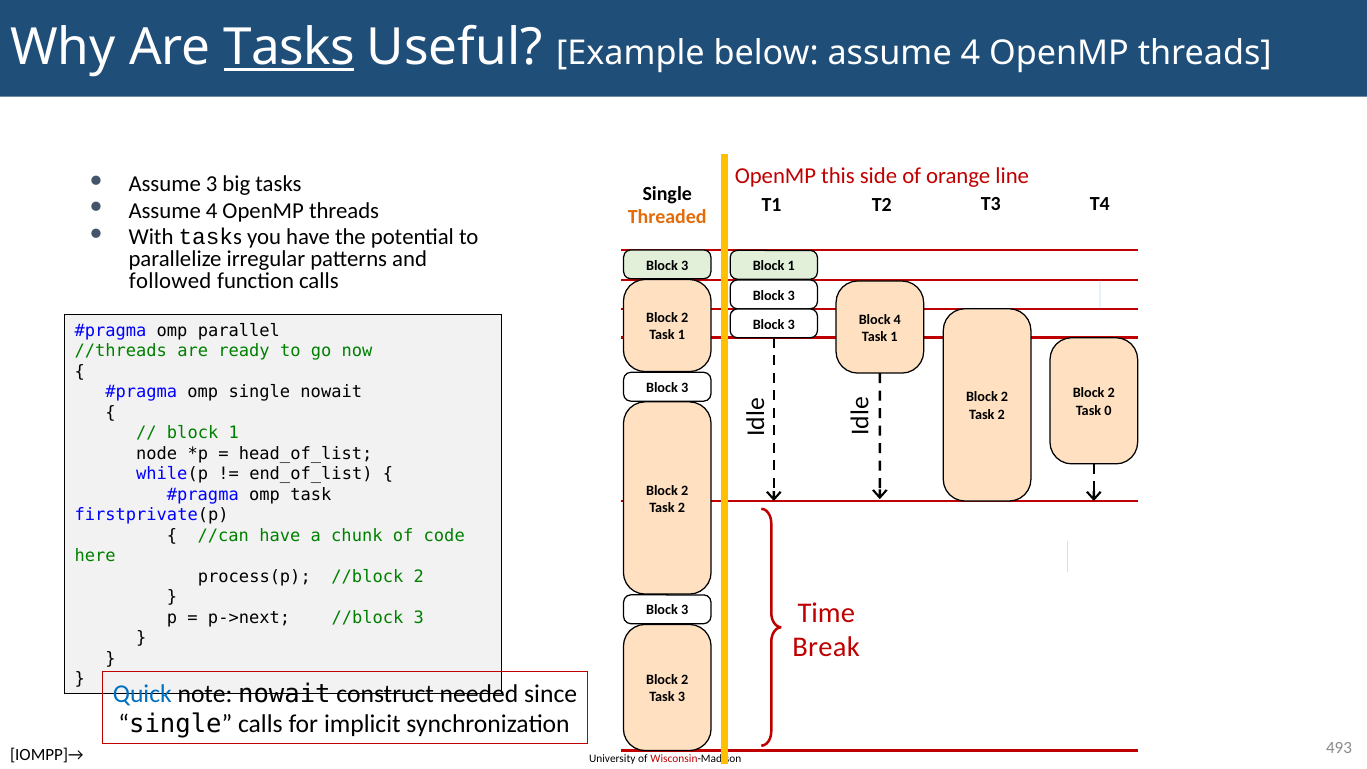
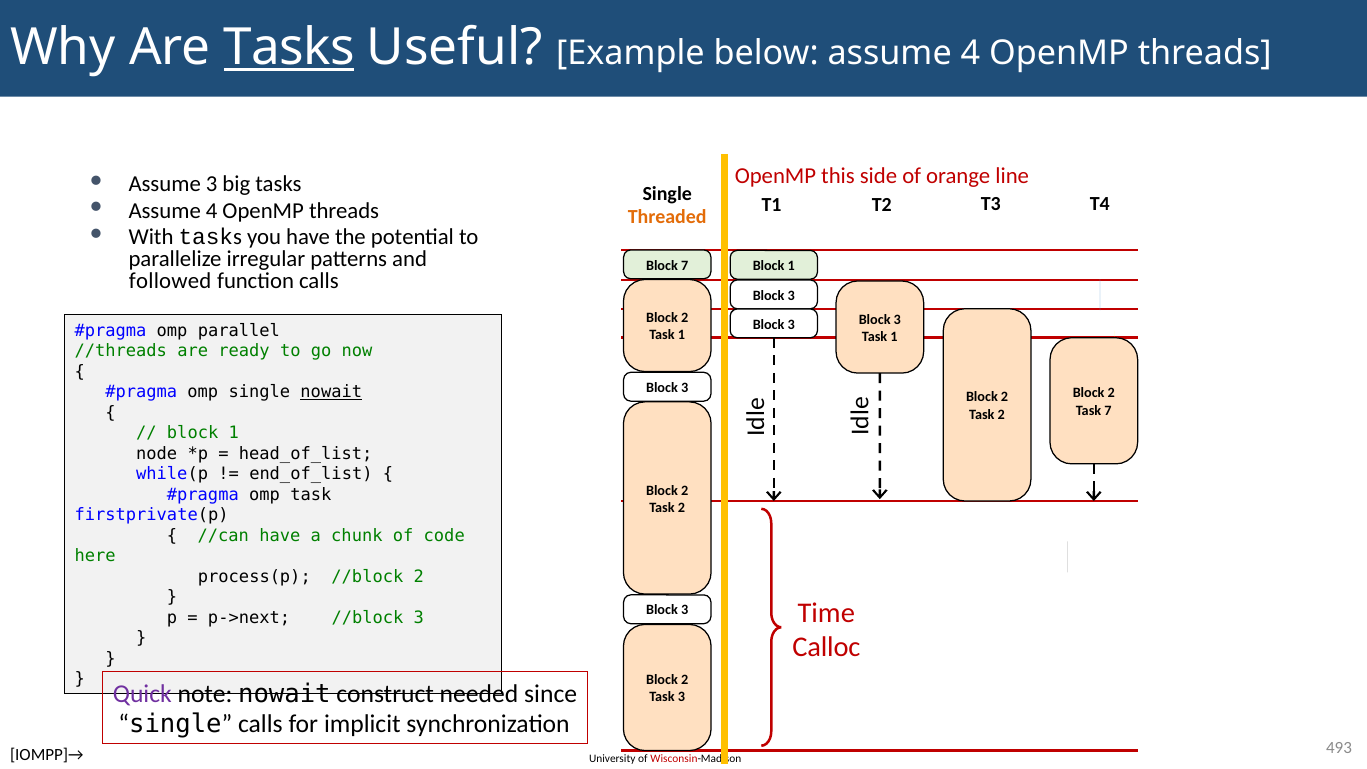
3: 3 -> 7 (685, 265)
4: 4 -> 3 (897, 319)
nowait underline: none -> present (331, 392)
Task 0: 0 -> 7 (1108, 410)
Break: Break -> Calloc (826, 647)
Quick colour: blue -> purple (142, 694)
